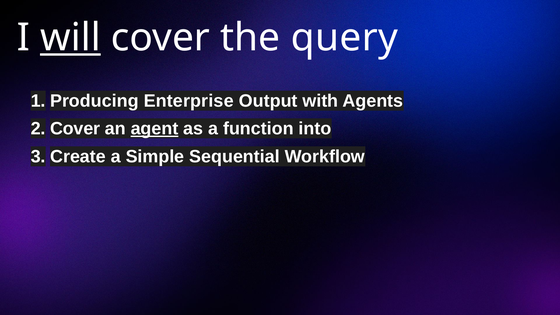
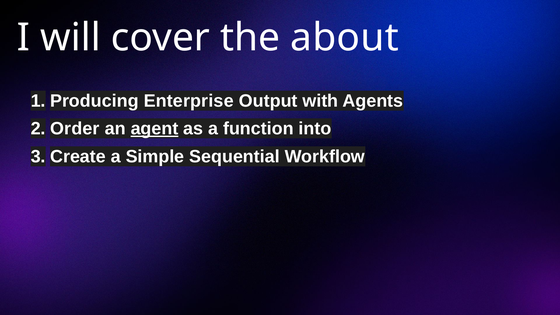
will underline: present -> none (70, 38)
query: query -> about (345, 38)
Cover: Cover -> Order (75, 129)
